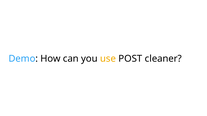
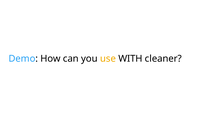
POST: POST -> WITH (130, 59)
